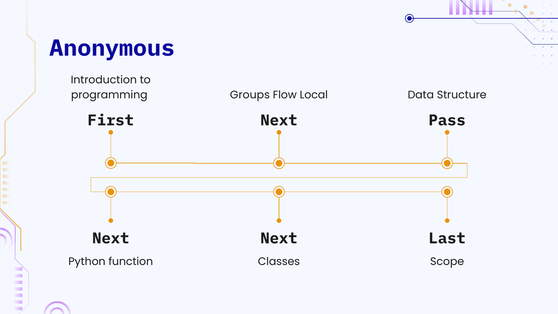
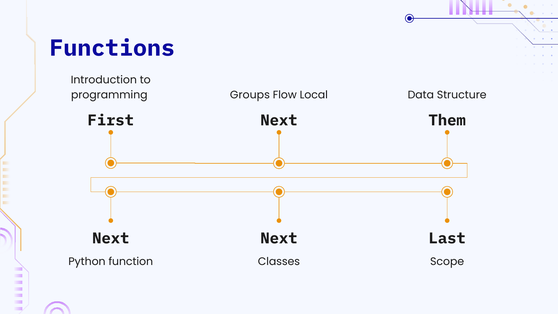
Anonymous: Anonymous -> Functions (112, 48)
Pass: Pass -> Them (447, 120)
